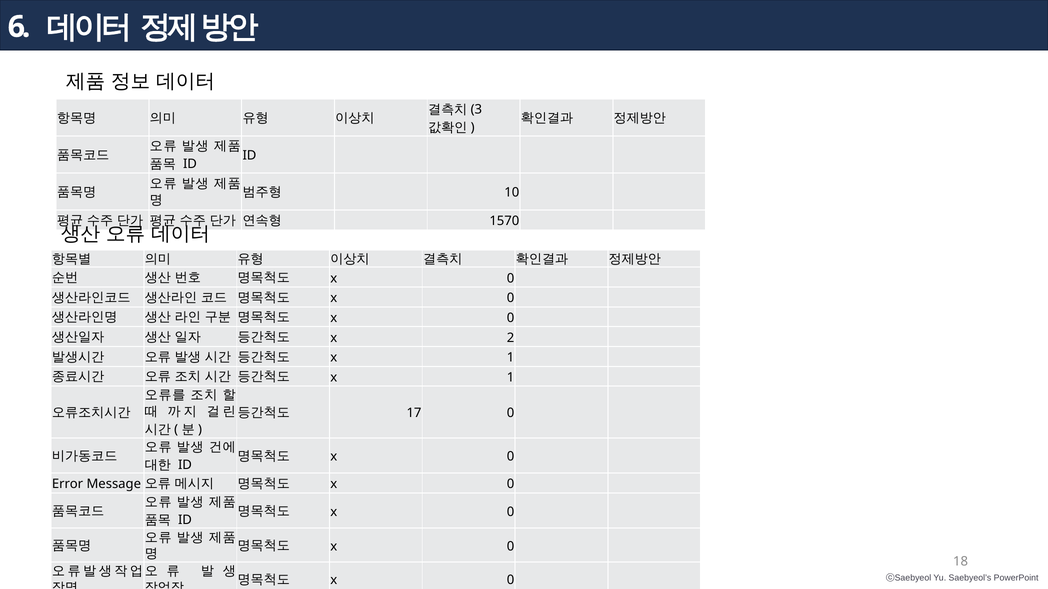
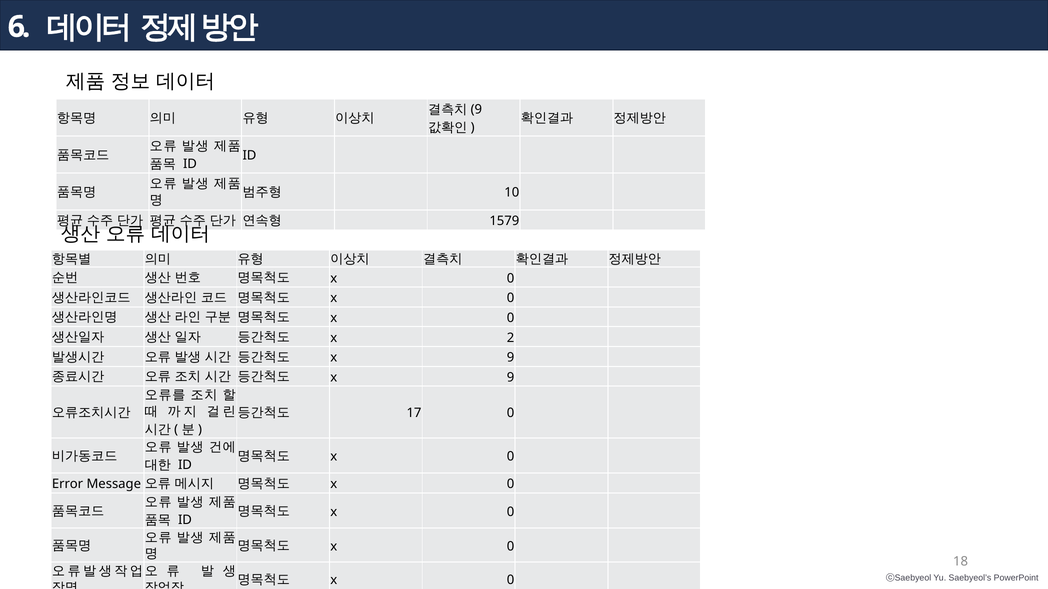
3: 3 -> 9 (476, 110)
1570: 1570 -> 1579 (504, 221)
1: 1 -> 9 (511, 358)
1: 1 -> 9 (511, 378)
